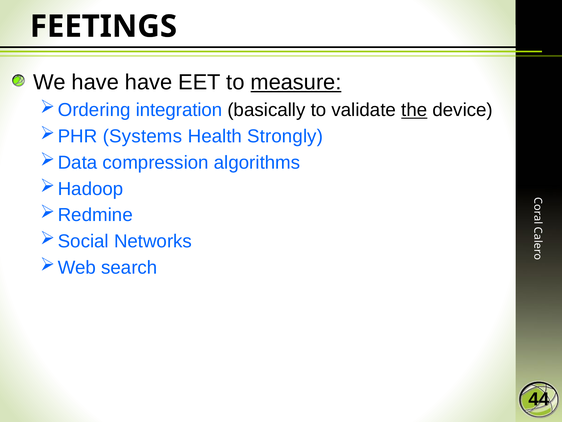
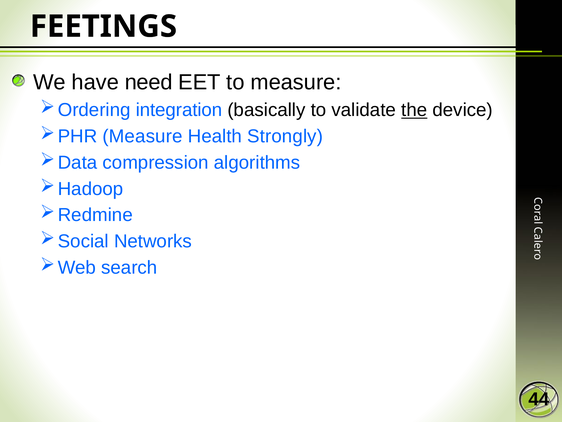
have have: have -> need (149, 82)
measure underline: present -> none (296, 82)
Systems: Systems -> Measure (143, 136)
